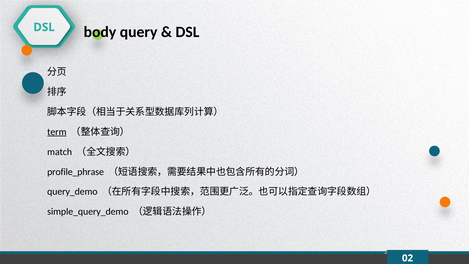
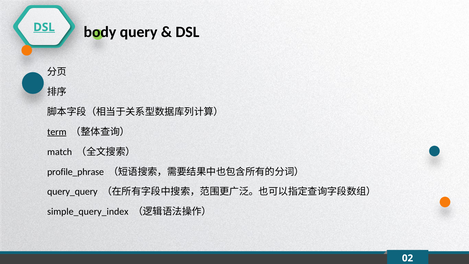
DSL underline: none -> present (44, 27)
query_demo: query_demo -> query_query (72, 192)
simple_query_demo: simple_query_demo -> simple_query_index (88, 211)
